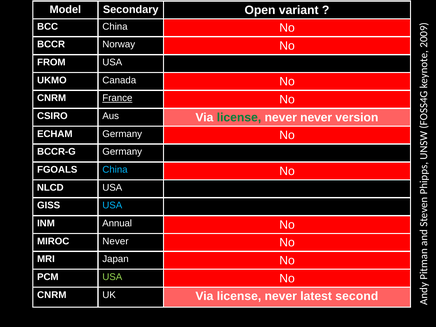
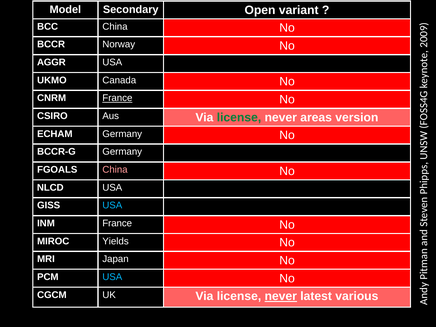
FROM: FROM -> AGGR (51, 62)
never never: never -> areas (316, 117)
China colour: light blue -> pink (115, 170)
INM Annual: Annual -> France (117, 223)
MIROC Never: Never -> Yields (116, 241)
USA colour: light green -> light blue (112, 277)
CNRM: CNRM -> CGCM (52, 295)
never underline: none -> present (281, 296)
second: second -> various (357, 296)
